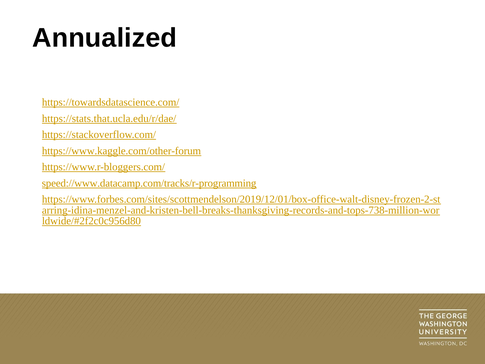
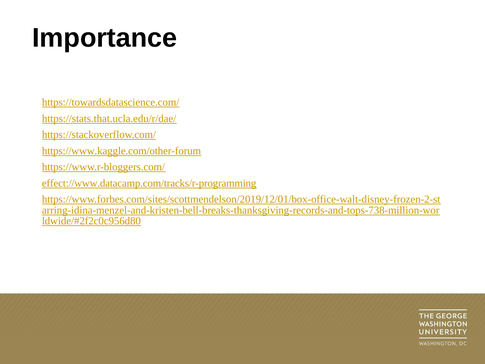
Annualized: Annualized -> Importance (105, 38)
speed://www.datacamp.com/tracks/r-programming: speed://www.datacamp.com/tracks/r-programming -> effect://www.datacamp.com/tracks/r-programming (149, 183)
